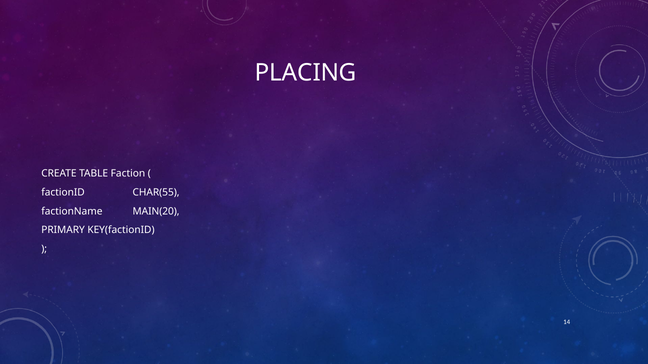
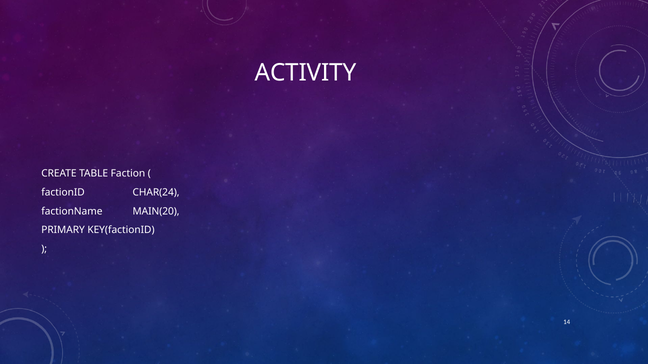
PLACING: PLACING -> ACTIVITY (306, 73)
CHAR(55: CHAR(55 -> CHAR(24 (156, 193)
